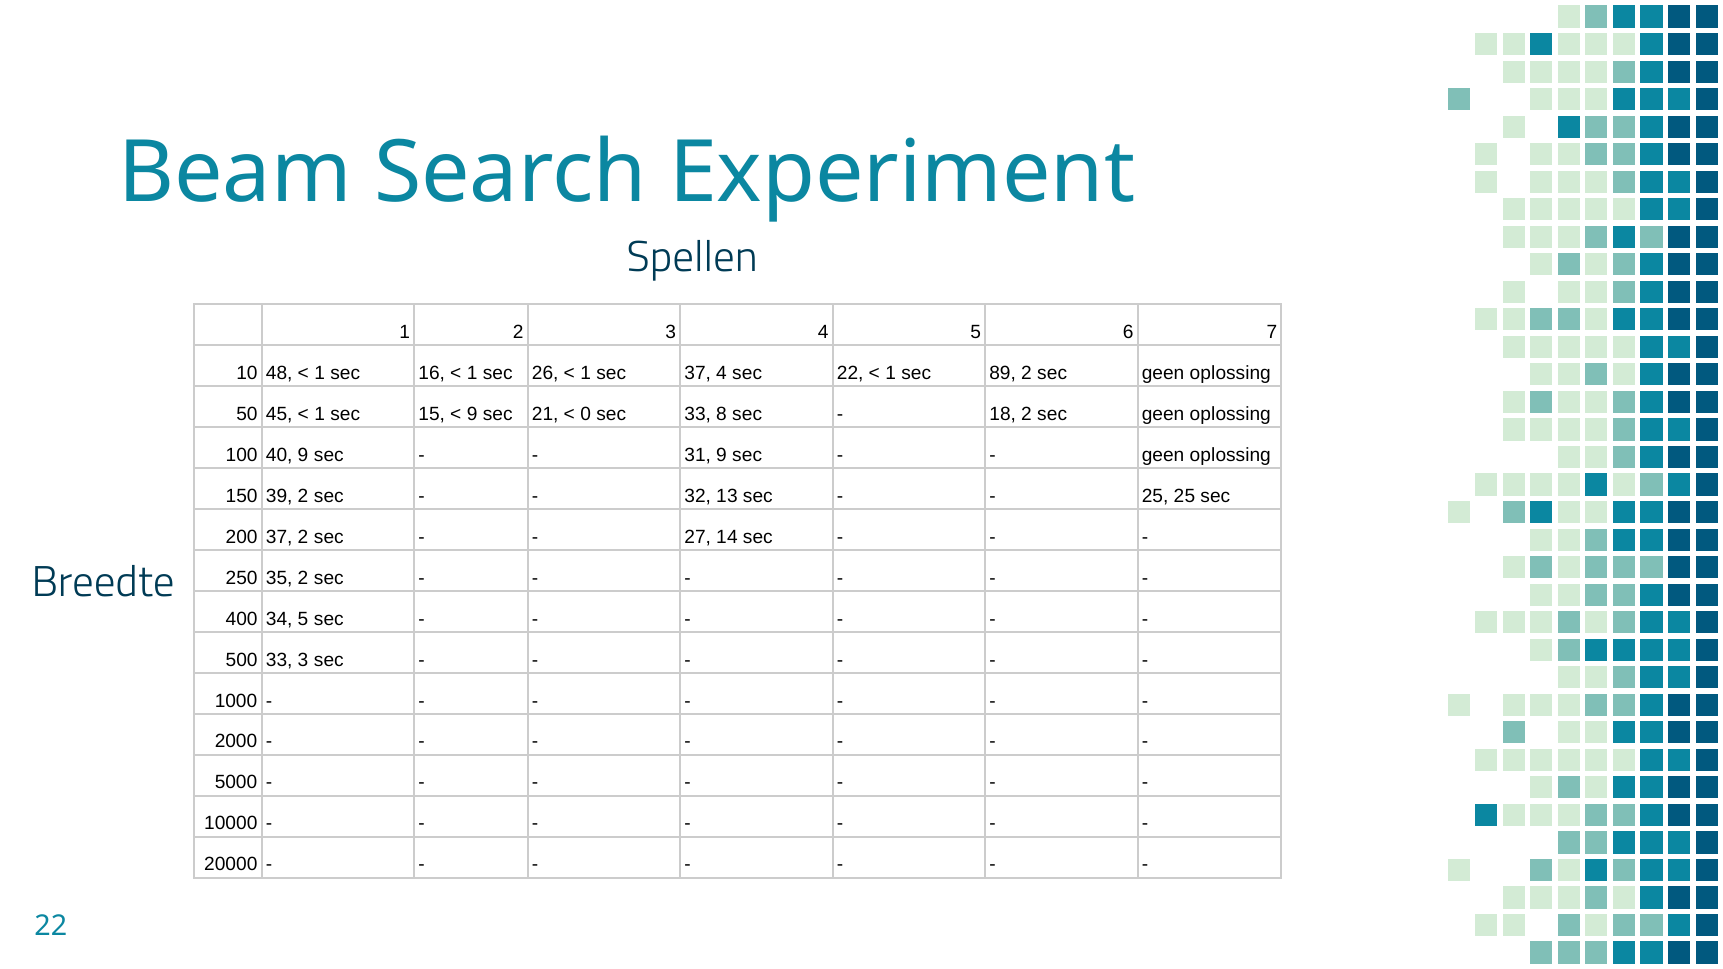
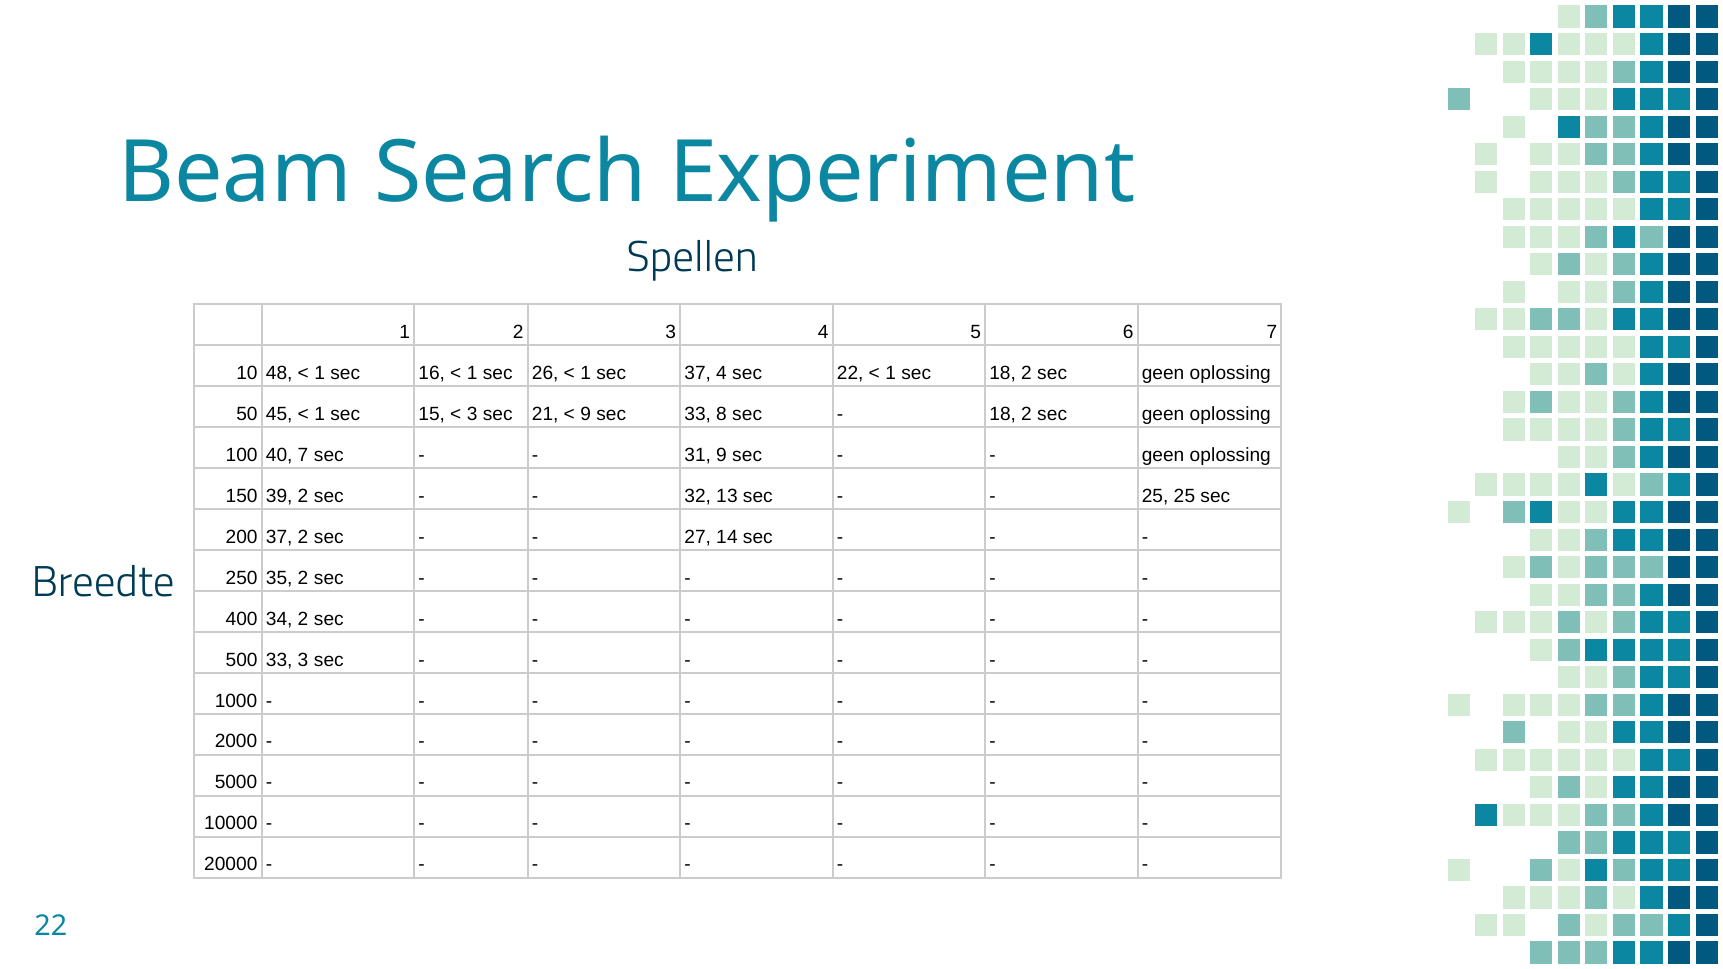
sec 89: 89 -> 18 (1003, 373)
9: 9 -> 3 (472, 414)
0: 0 -> 9 (586, 414)
40 9: 9 -> 7 (303, 455)
34 5: 5 -> 2 (303, 619)
